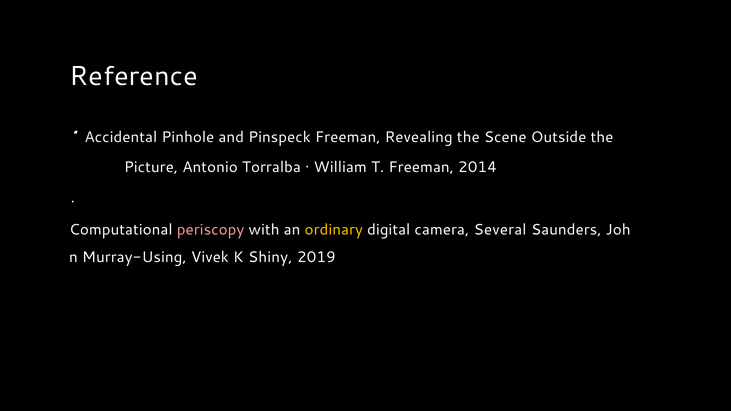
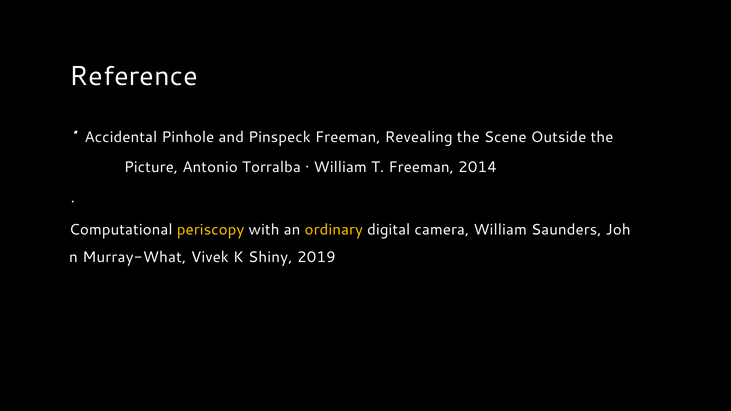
periscopy colour: pink -> yellow (211, 230)
camera Several: Several -> William (500, 230)
Murray-Using: Murray-Using -> Murray-What (134, 257)
